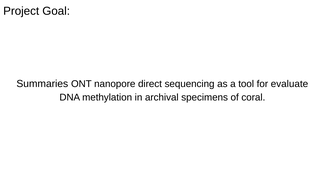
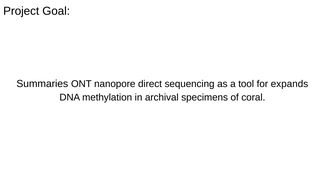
evaluate: evaluate -> expands (289, 84)
